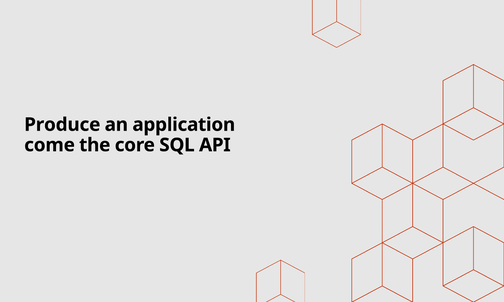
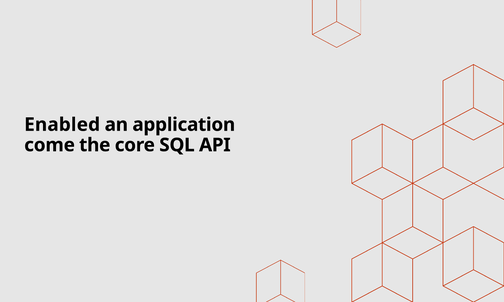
Produce: Produce -> Enabled (62, 125)
